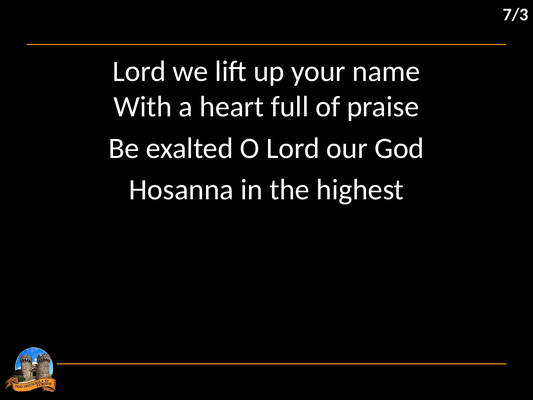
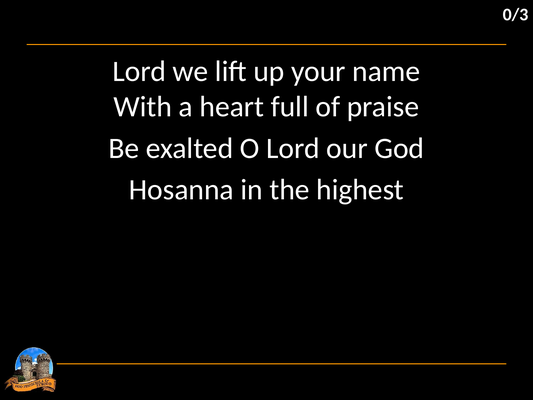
7/3: 7/3 -> 0/3 (515, 15)
